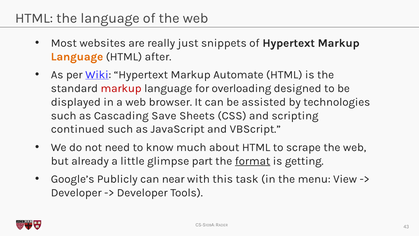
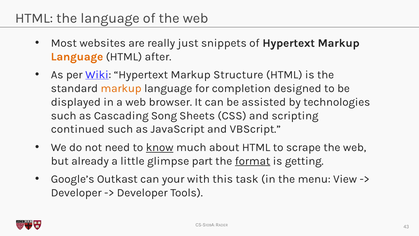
Automate: Automate -> Structure (238, 75)
markup colour: red -> orange (121, 88)
overloading: overloading -> completion (241, 88)
Save: Save -> Song (164, 115)
know underline: none -> present (160, 147)
Publicly: Publicly -> Outkast (117, 179)
near: near -> your (173, 179)
